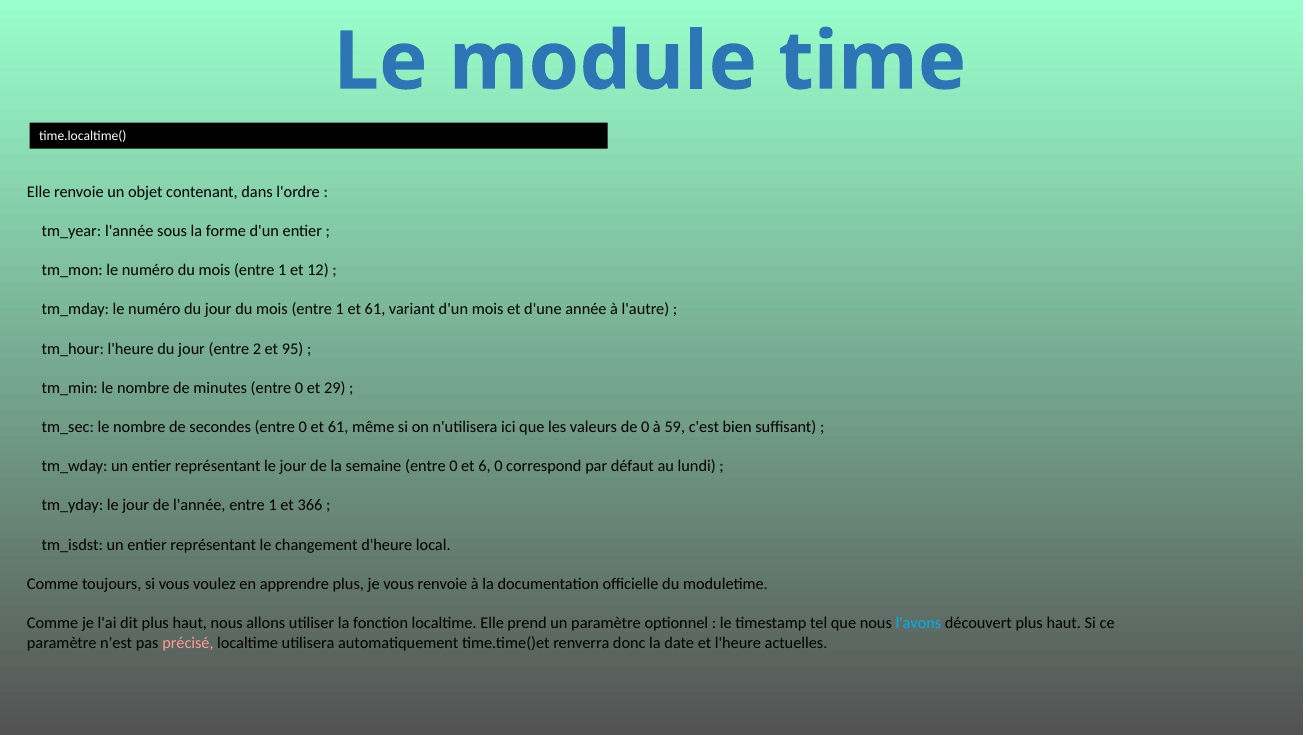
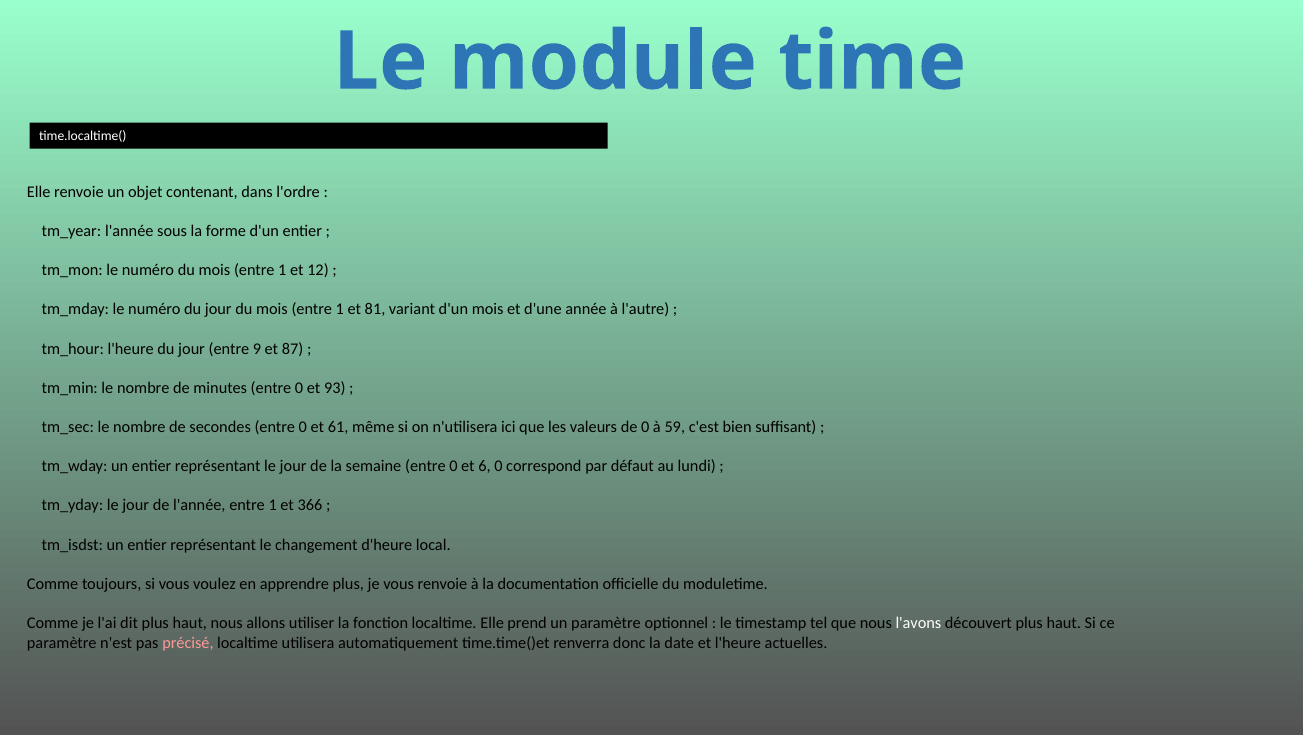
1 et 61: 61 -> 81 (375, 309)
2: 2 -> 9 (257, 349)
95: 95 -> 87 (293, 349)
29: 29 -> 93 (335, 388)
l'avons colour: light blue -> white (918, 623)
